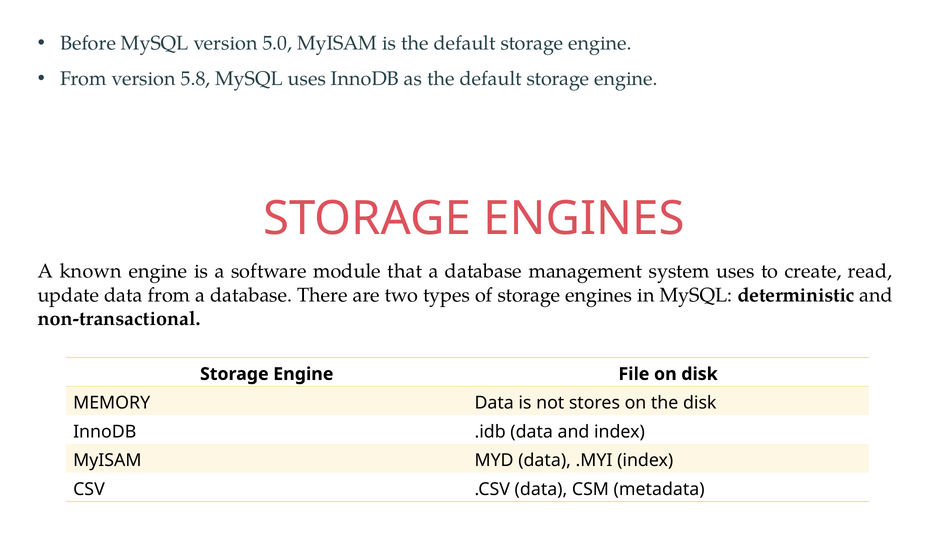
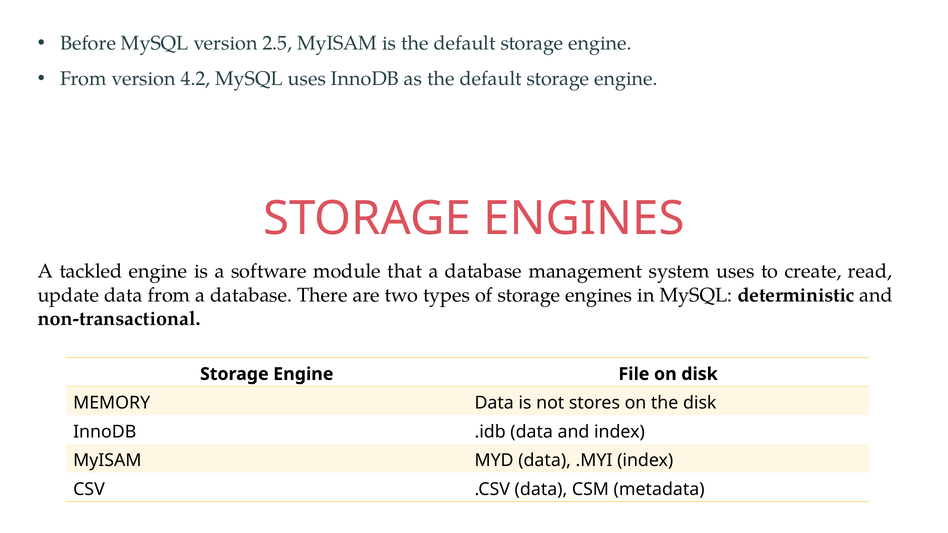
5.0: 5.0 -> 2.5 (277, 43)
5.8: 5.8 -> 4.2 (196, 79)
known: known -> tackled (91, 272)
